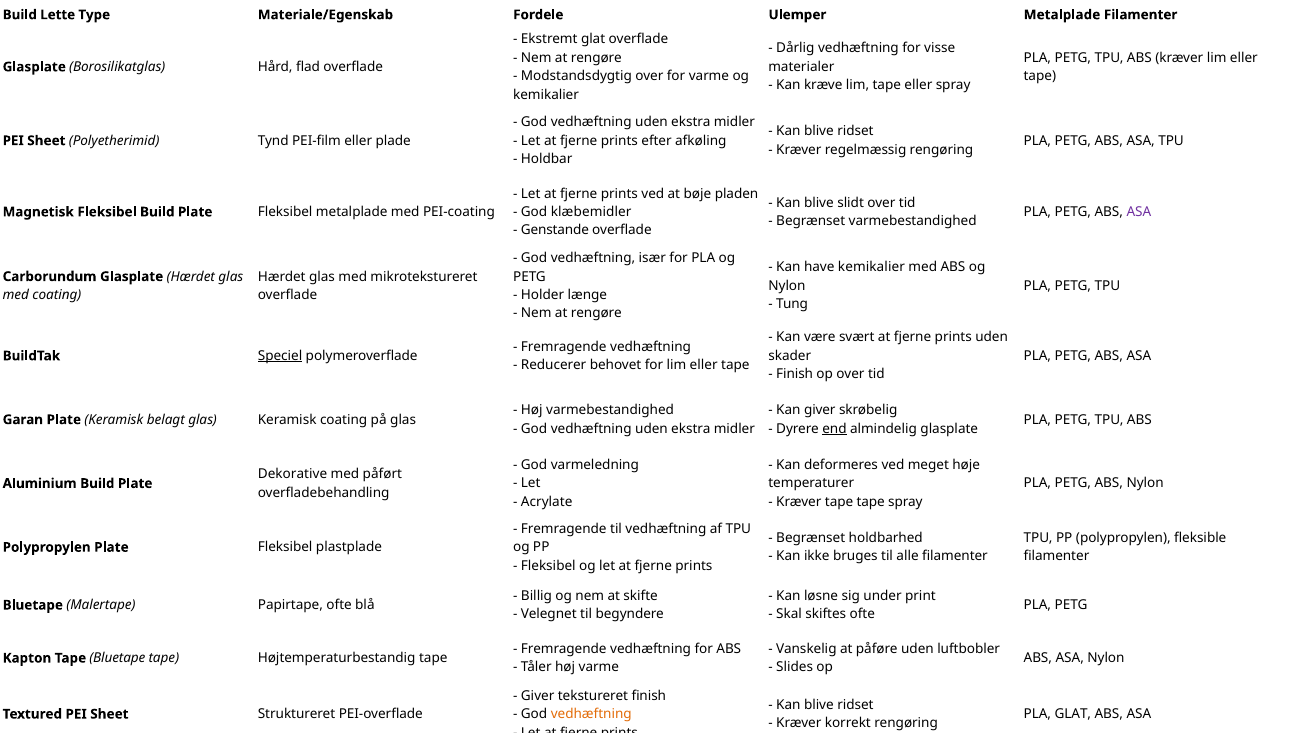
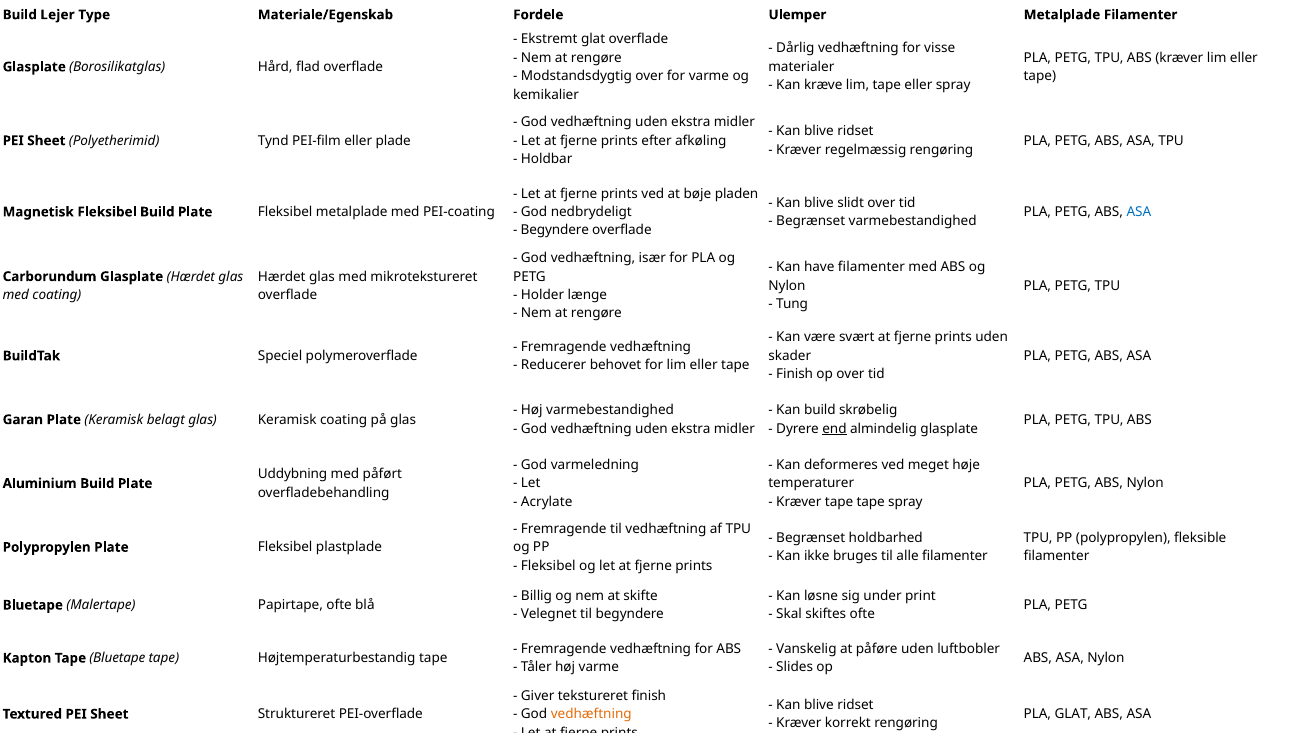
Lette: Lette -> Lejer (58, 15)
klæbemidler: klæbemidler -> nedbrydeligt (591, 212)
ASA colour: purple -> blue (1139, 212)
Genstande: Genstande -> Begyndere (555, 230)
have kemikalier: kemikalier -> filamenter (871, 267)
Speciel underline: present -> none (280, 356)
Kan giver: giver -> build (820, 410)
Dekorative: Dekorative -> Uddybning (293, 474)
